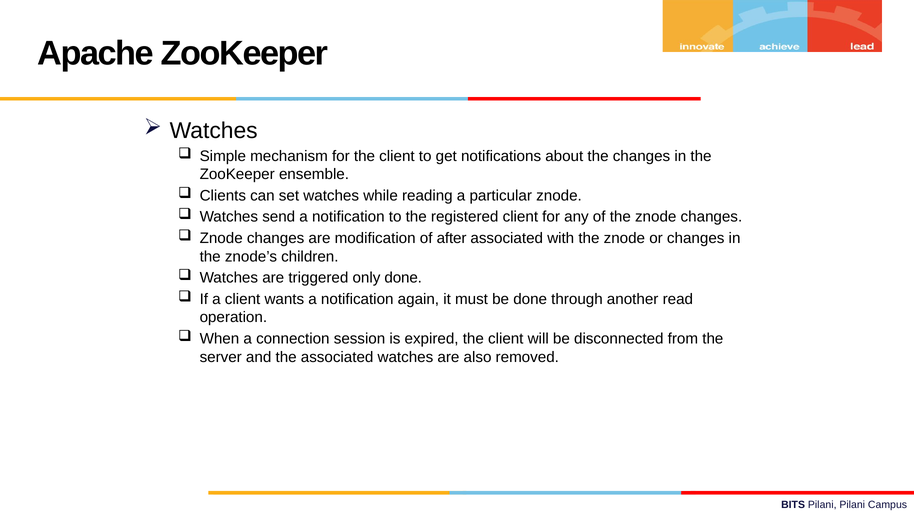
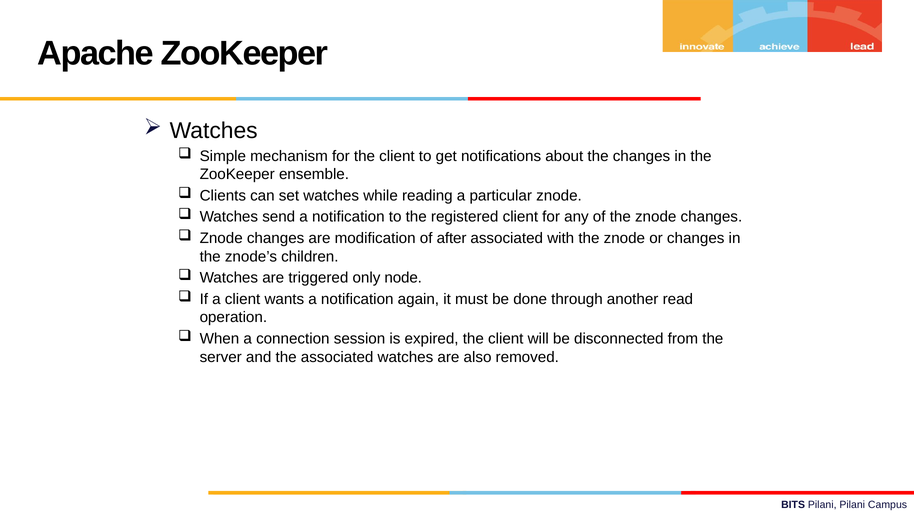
only done: done -> node (403, 278)
